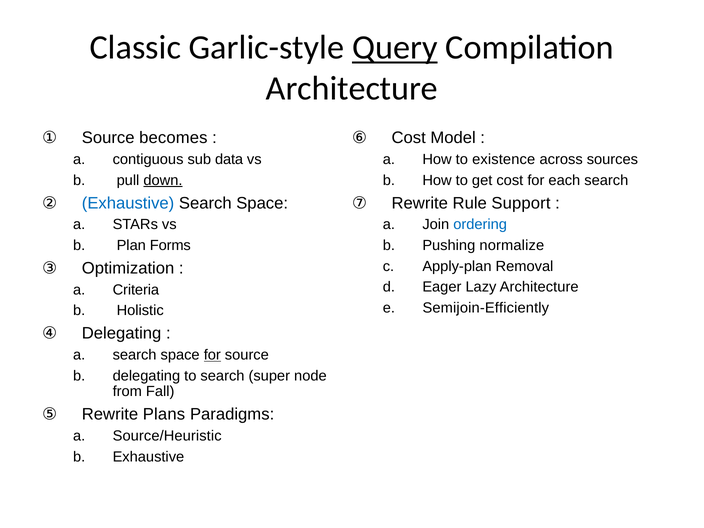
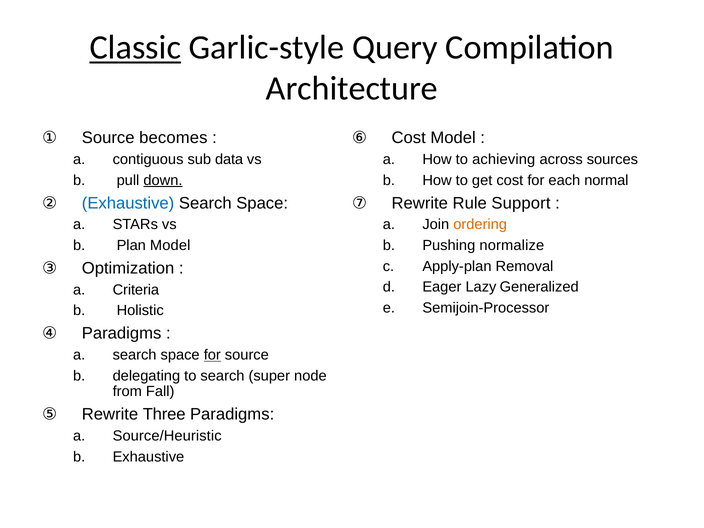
Classic underline: none -> present (135, 48)
Query underline: present -> none (395, 48)
existence: existence -> achieving (504, 159)
each search: search -> normal (606, 180)
ordering colour: blue -> orange (480, 225)
Plan Forms: Forms -> Model (170, 245)
Lazy Architecture: Architecture -> Generalized (539, 287)
Semijoin-Efficiently: Semijoin-Efficiently -> Semijoin-Processor (486, 308)
Delegating: Delegating -> Paradigms (122, 333)
Plans: Plans -> Three (164, 414)
